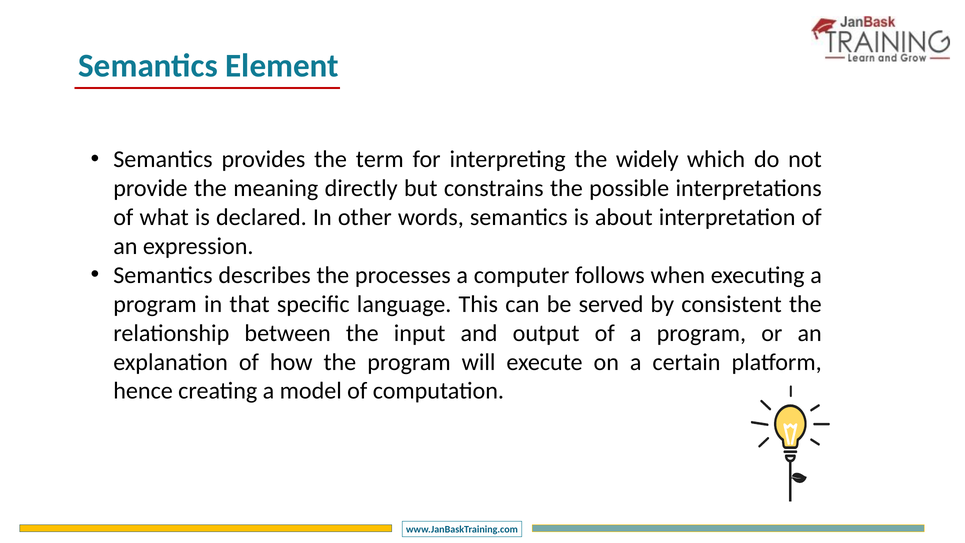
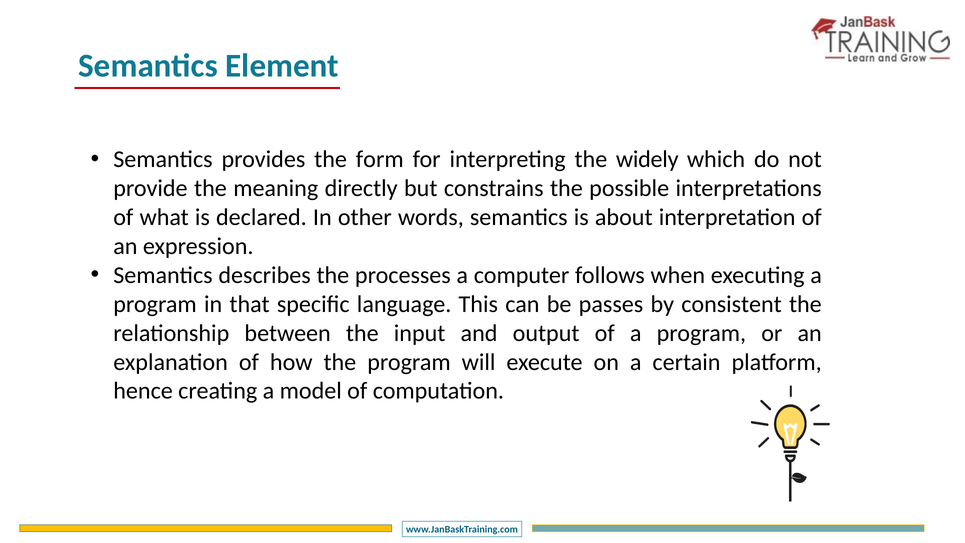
term: term -> form (380, 159)
served: served -> passes (611, 304)
